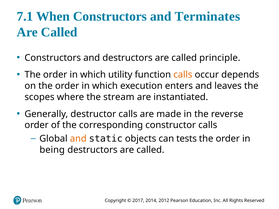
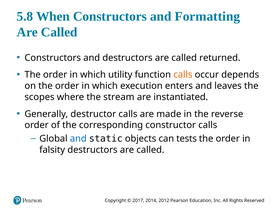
7.1: 7.1 -> 5.8 (25, 16)
Terminates: Terminates -> Formatting (207, 16)
principle: principle -> returned (220, 58)
and colour: orange -> blue (78, 139)
being: being -> falsity (52, 150)
